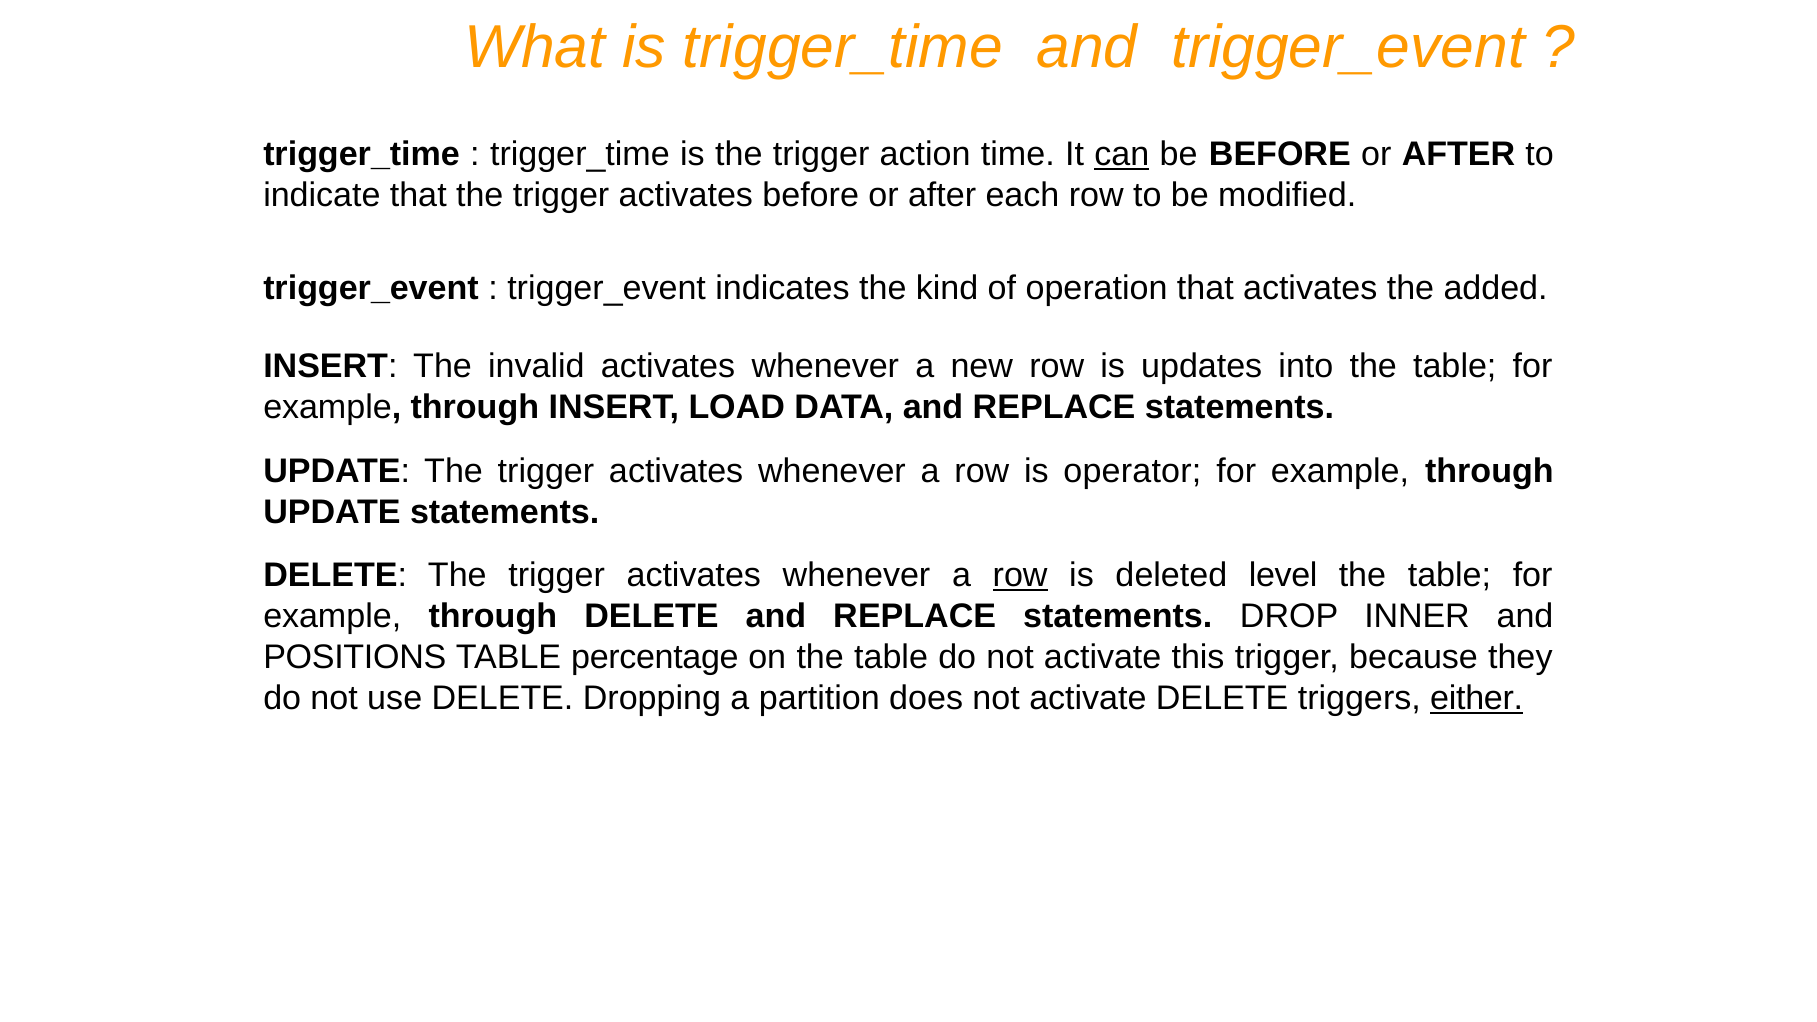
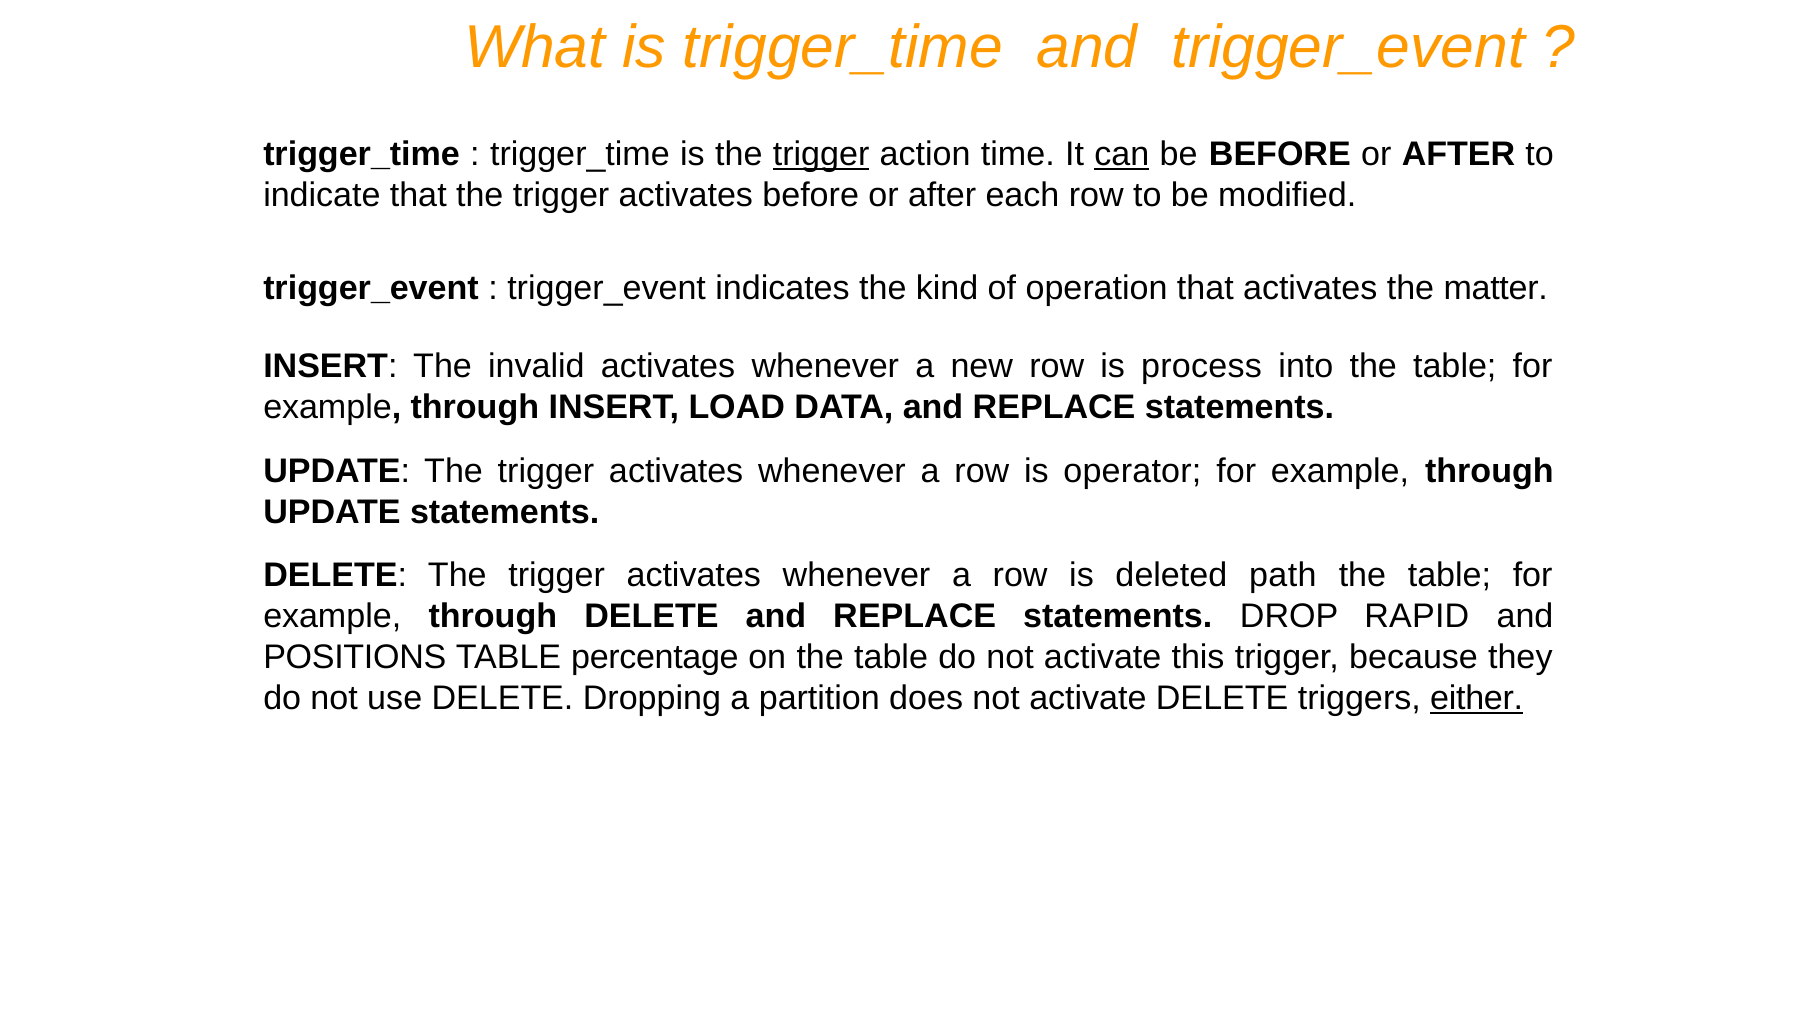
trigger underline: none -> present (821, 154)
added: added -> matter (1496, 289)
updates: updates -> process (1202, 366)
row underline: present -> none (1020, 575)
level: level -> path (1283, 575)
INNER: INNER -> RAPID (1417, 616)
